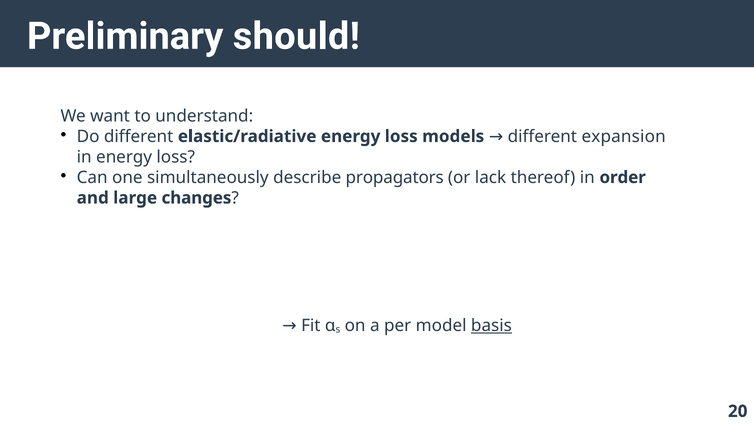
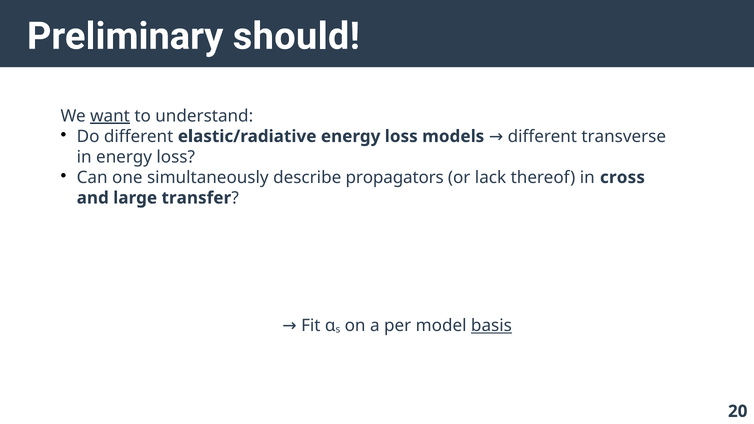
want underline: none -> present (110, 116)
expansion: expansion -> transverse (624, 136)
order: order -> cross (622, 177)
changes: changes -> transfer (196, 198)
